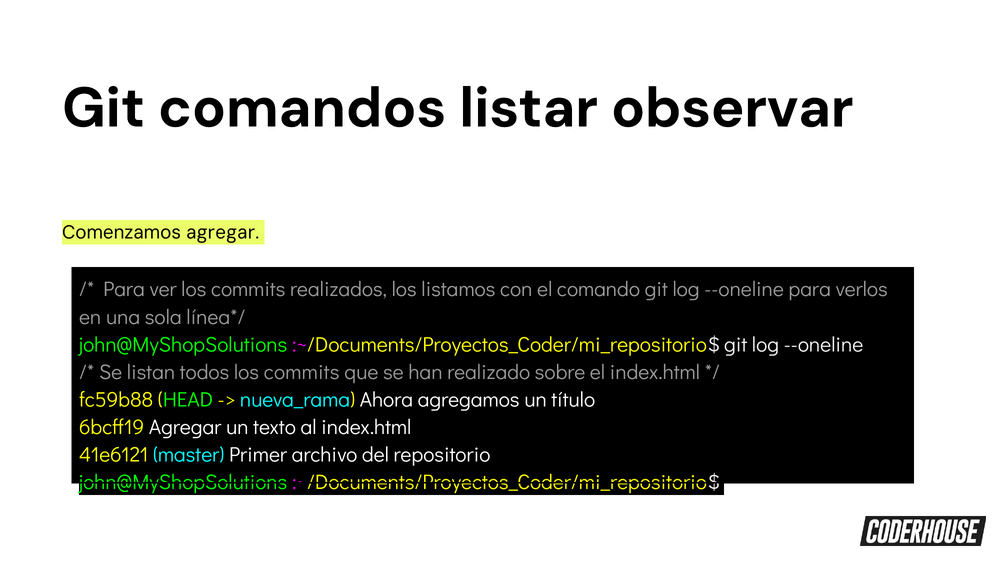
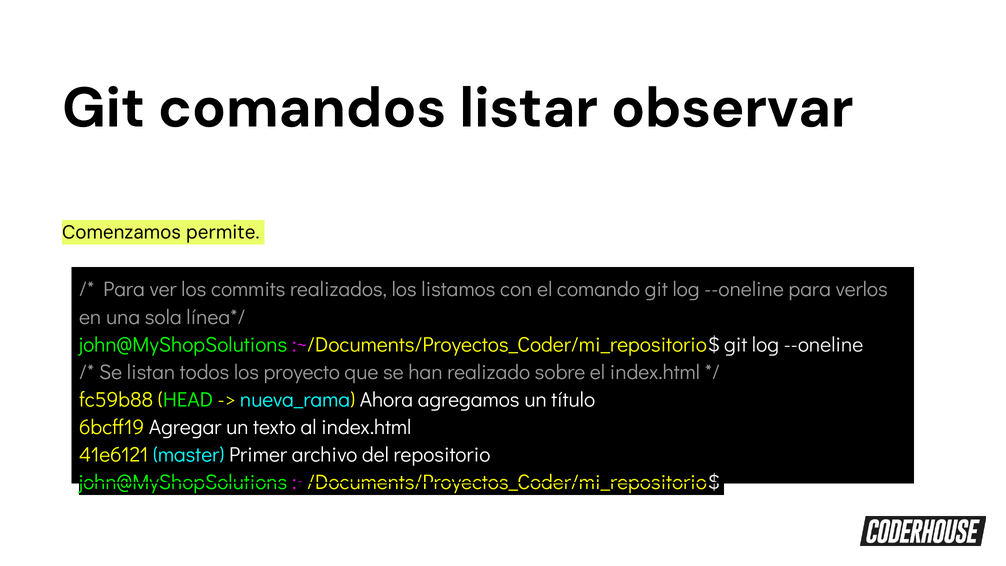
Comenzamos agregar: agregar -> permite (223, 233)
todos los commits: commits -> proyecto (302, 372)
